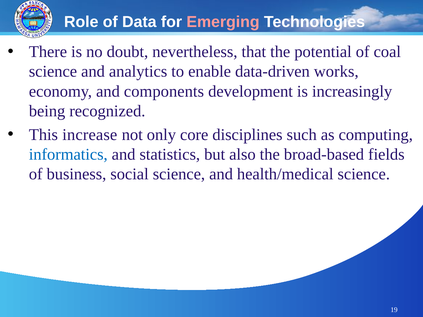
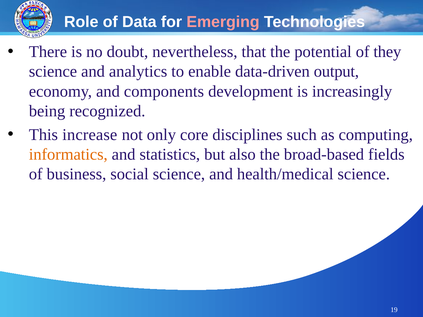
coal: coal -> they (387, 52)
works: works -> output (336, 72)
informatics colour: blue -> orange (68, 155)
